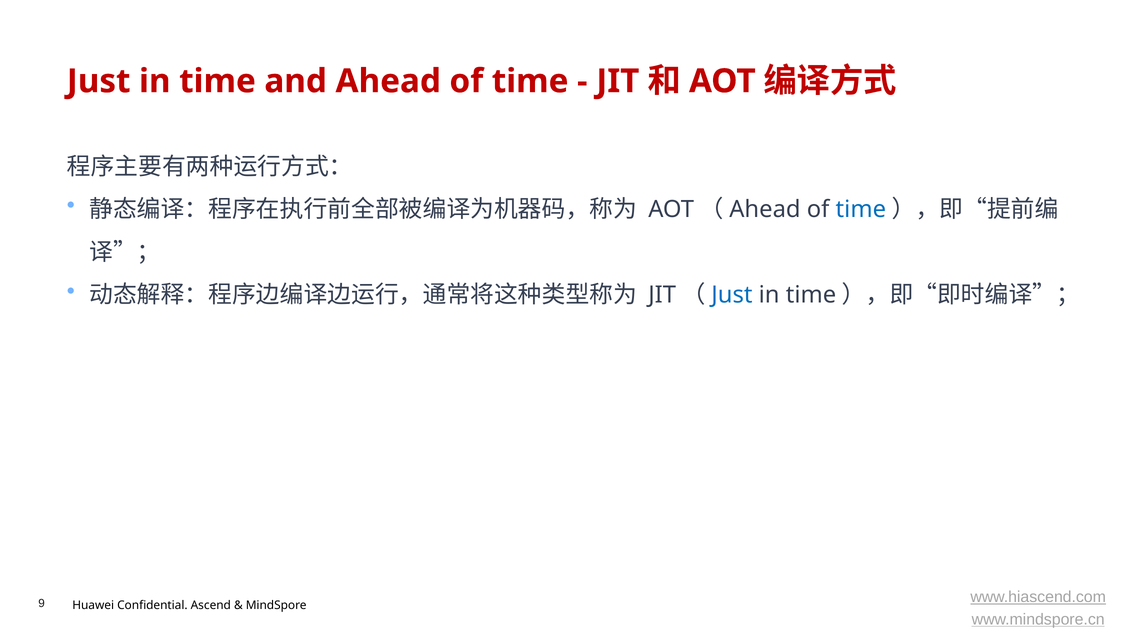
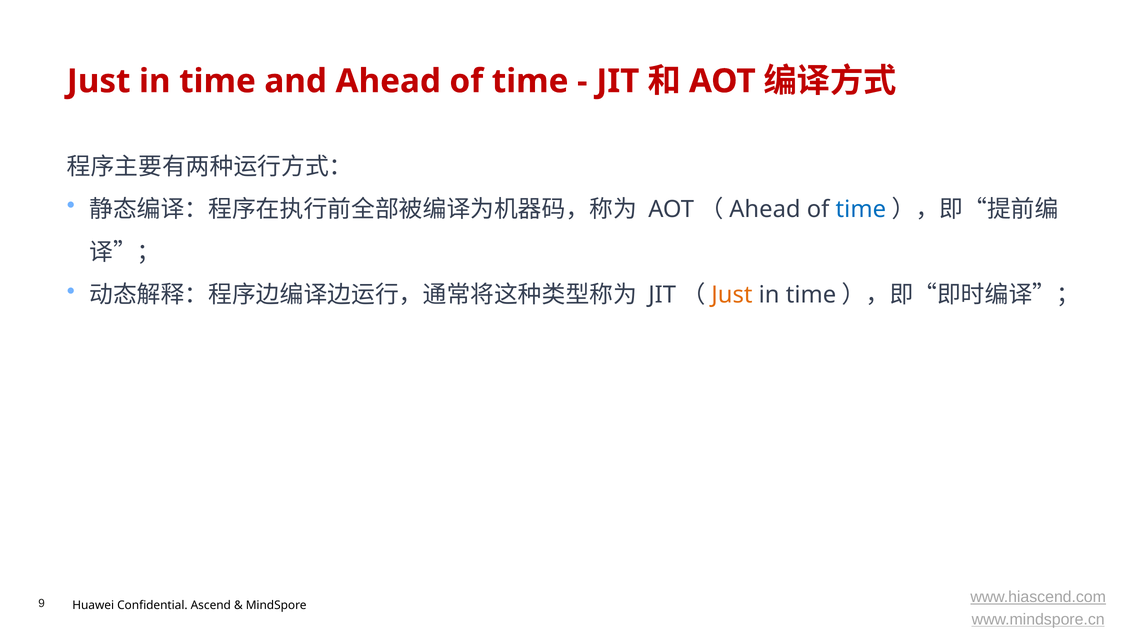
Just colour: blue -> orange (732, 295)
